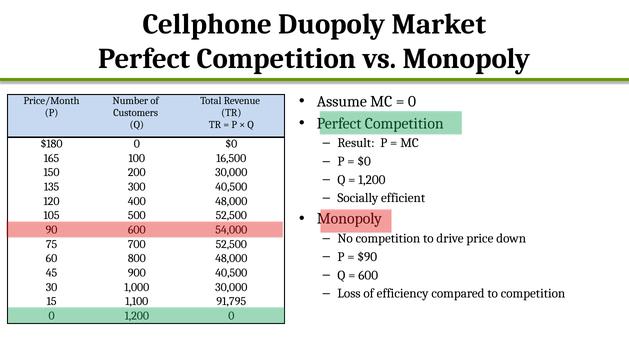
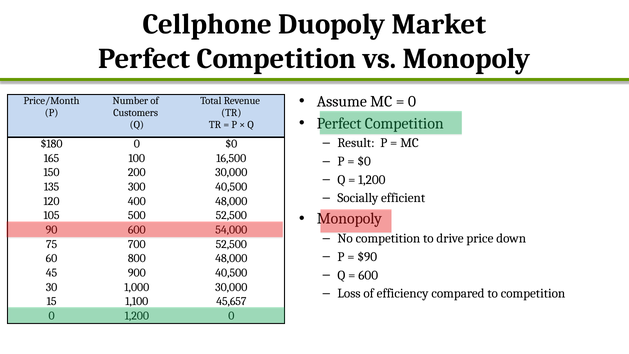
91,795: 91,795 -> 45,657 (231, 301)
